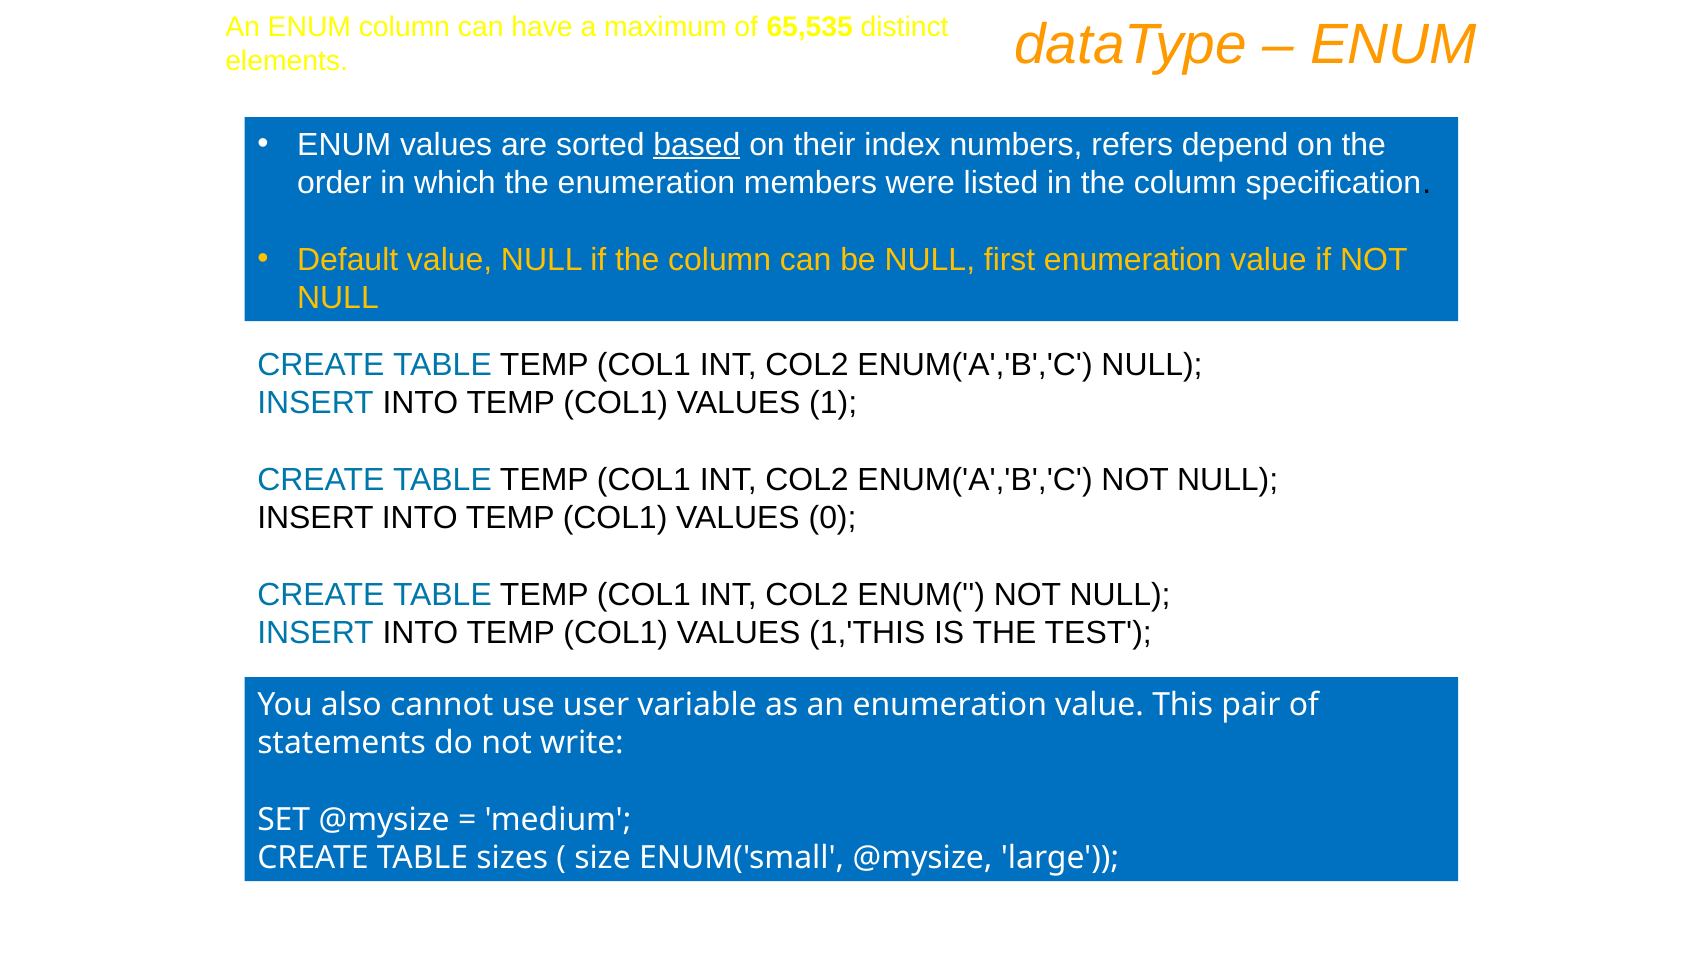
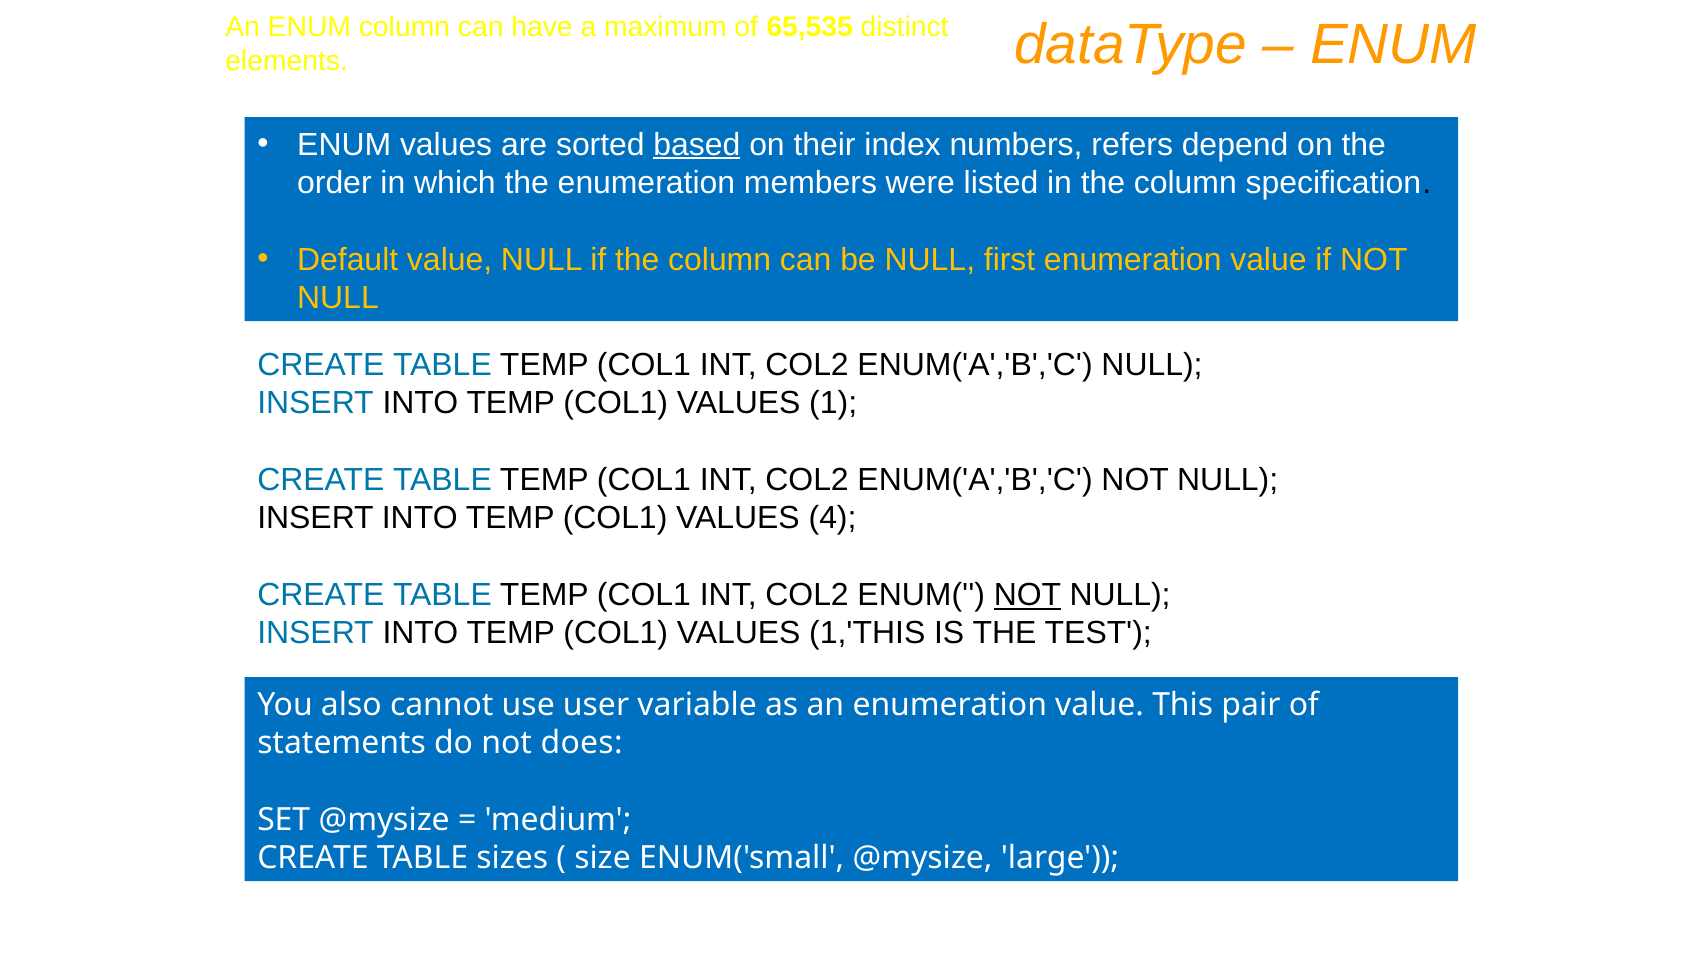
0: 0 -> 4 (833, 518)
NOT underline: none -> present (1028, 595)
write: write -> does (582, 743)
